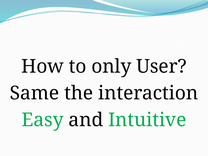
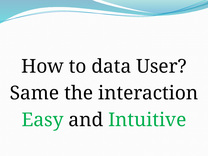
only: only -> data (111, 66)
